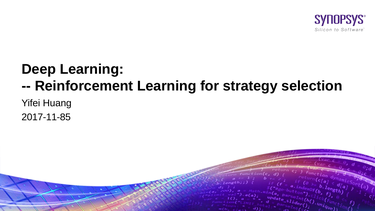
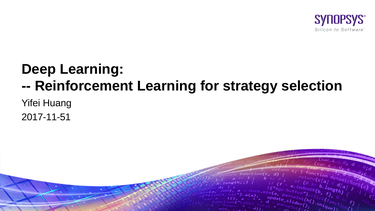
2017-11-85: 2017-11-85 -> 2017-11-51 (46, 117)
